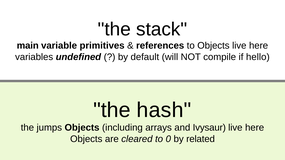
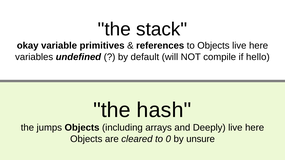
main: main -> okay (28, 46)
Ivysaur: Ivysaur -> Deeply (209, 128)
related: related -> unsure (201, 139)
